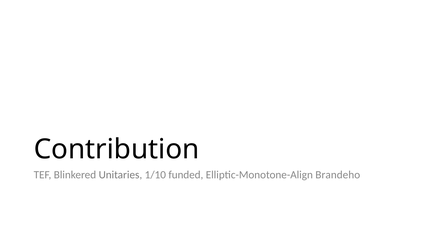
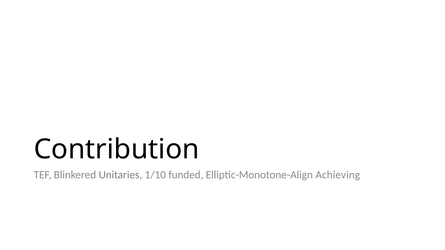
Brandeho: Brandeho -> Achieving (338, 175)
